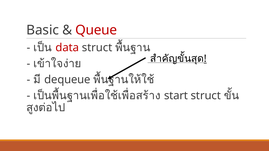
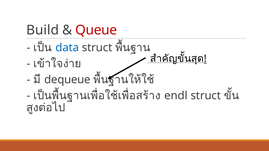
Basic: Basic -> Build (43, 30)
data colour: red -> blue (67, 48)
start: start -> endl (176, 96)
